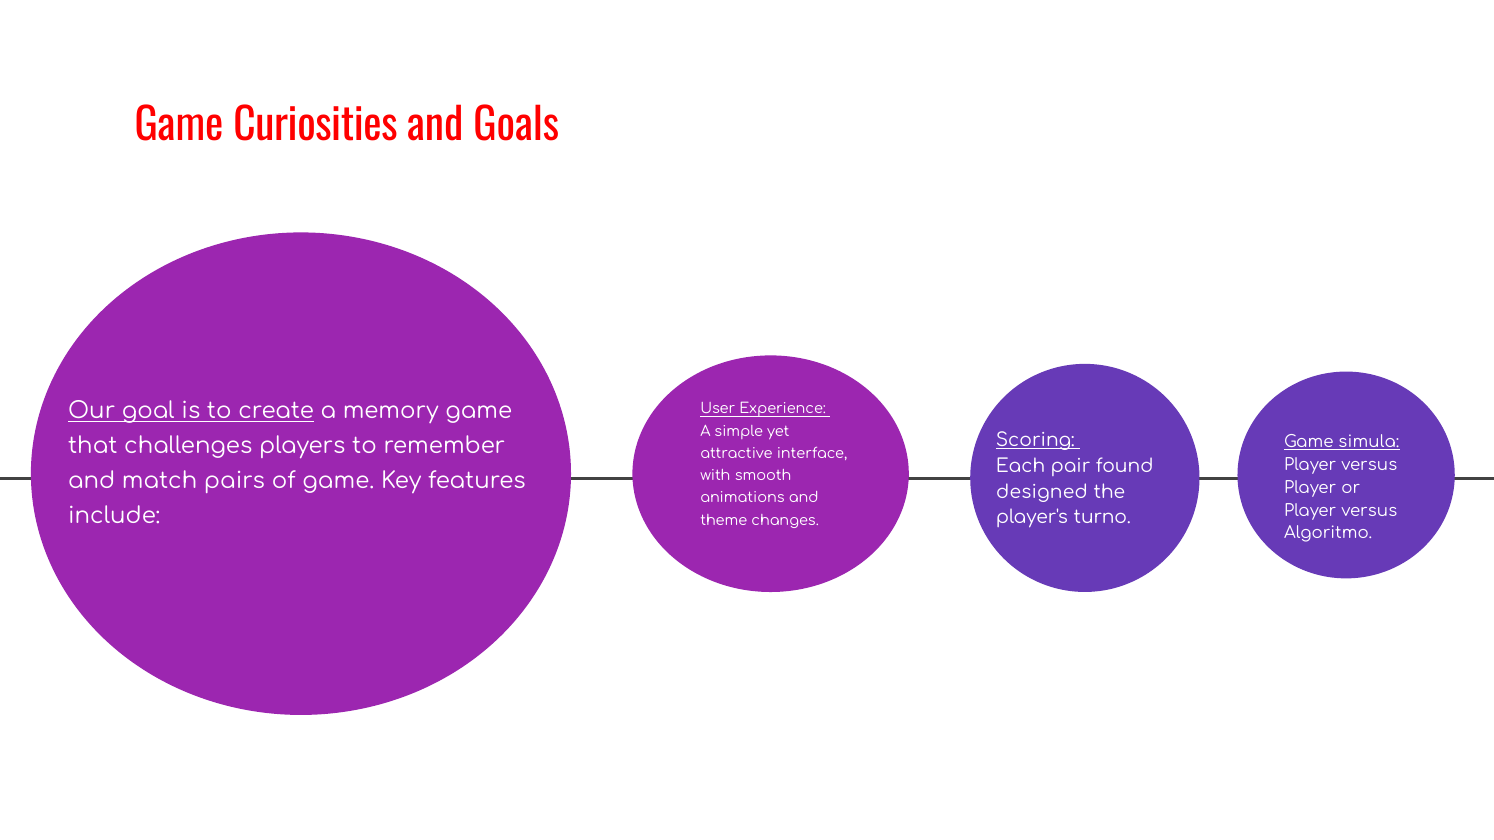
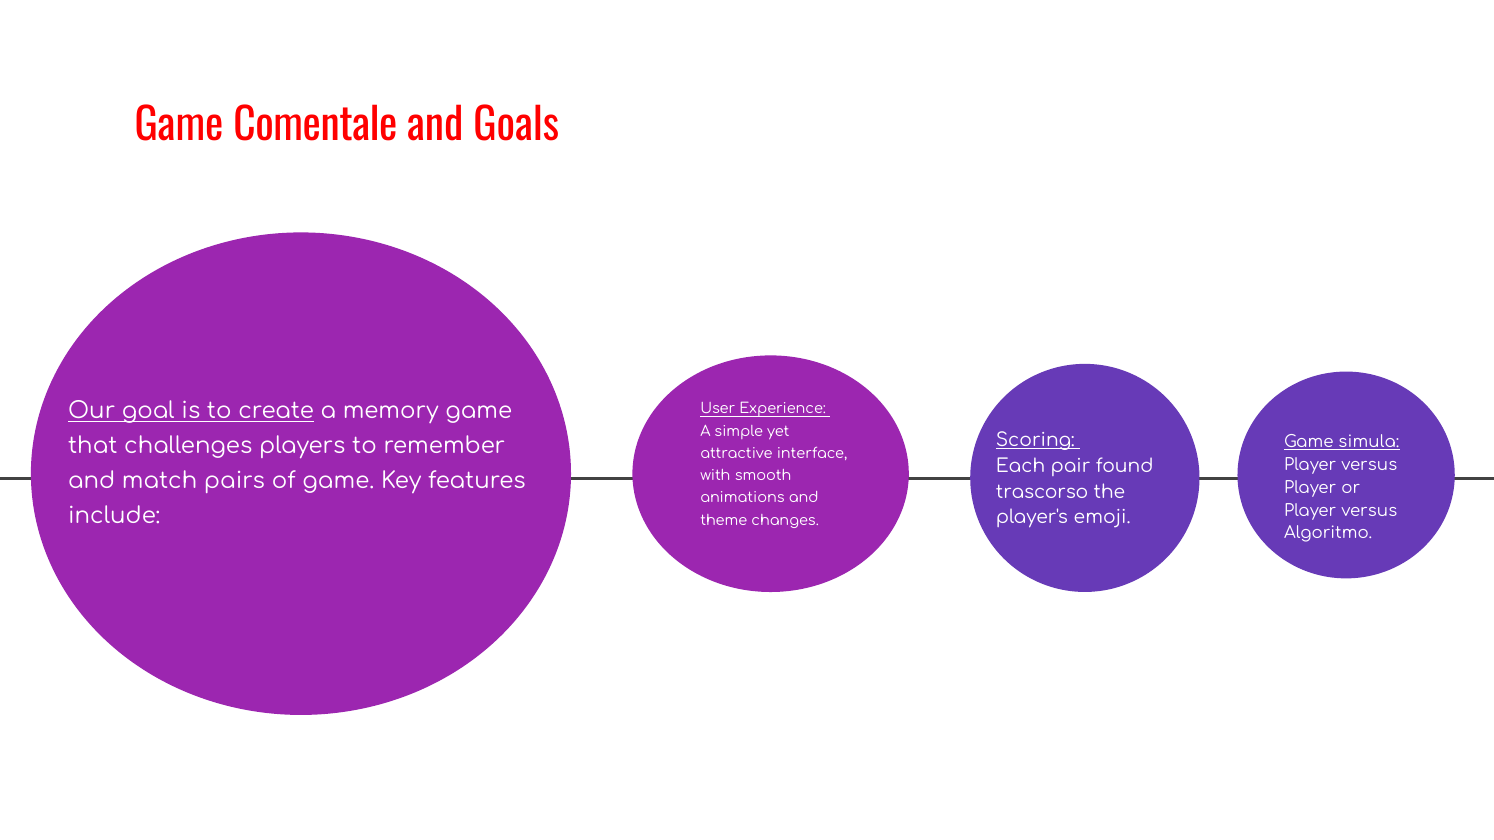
Curiosities: Curiosities -> Comentale (315, 127)
designed: designed -> trascorso (1042, 492)
turno: turno -> emoji (1102, 518)
